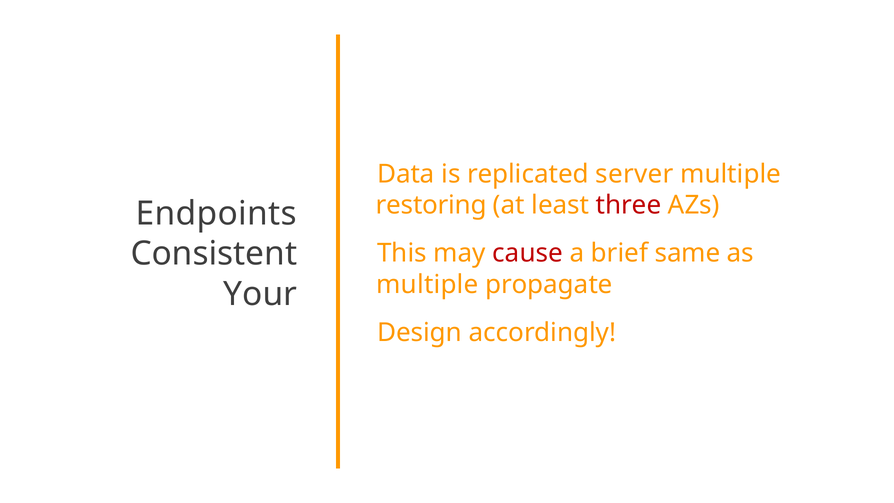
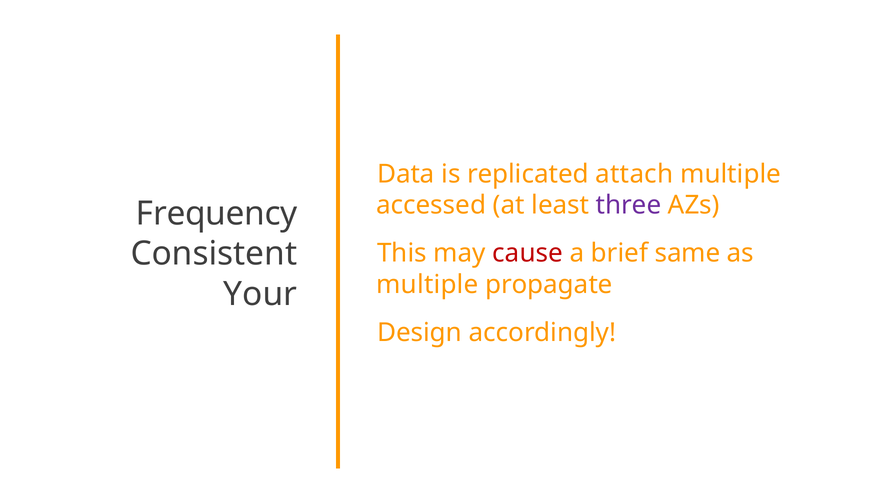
server: server -> attach (634, 174)
restoring: restoring -> accessed (431, 205)
three colour: red -> purple (629, 205)
Endpoints: Endpoints -> Frequency (217, 214)
